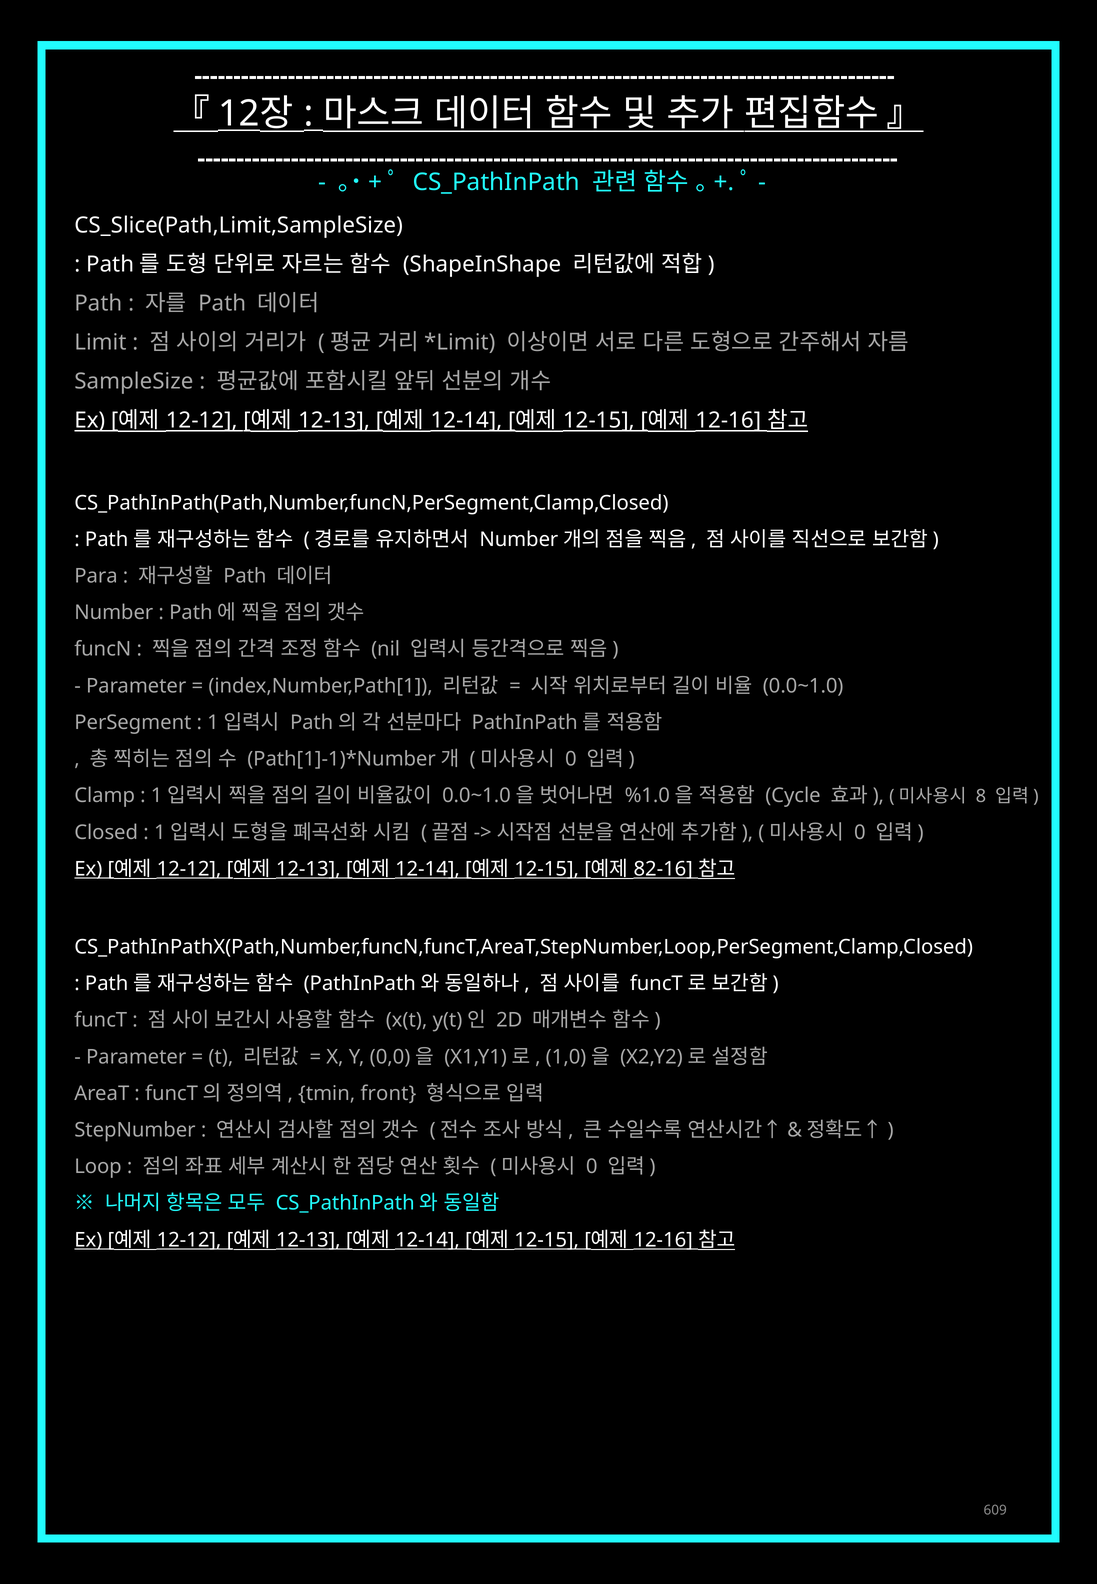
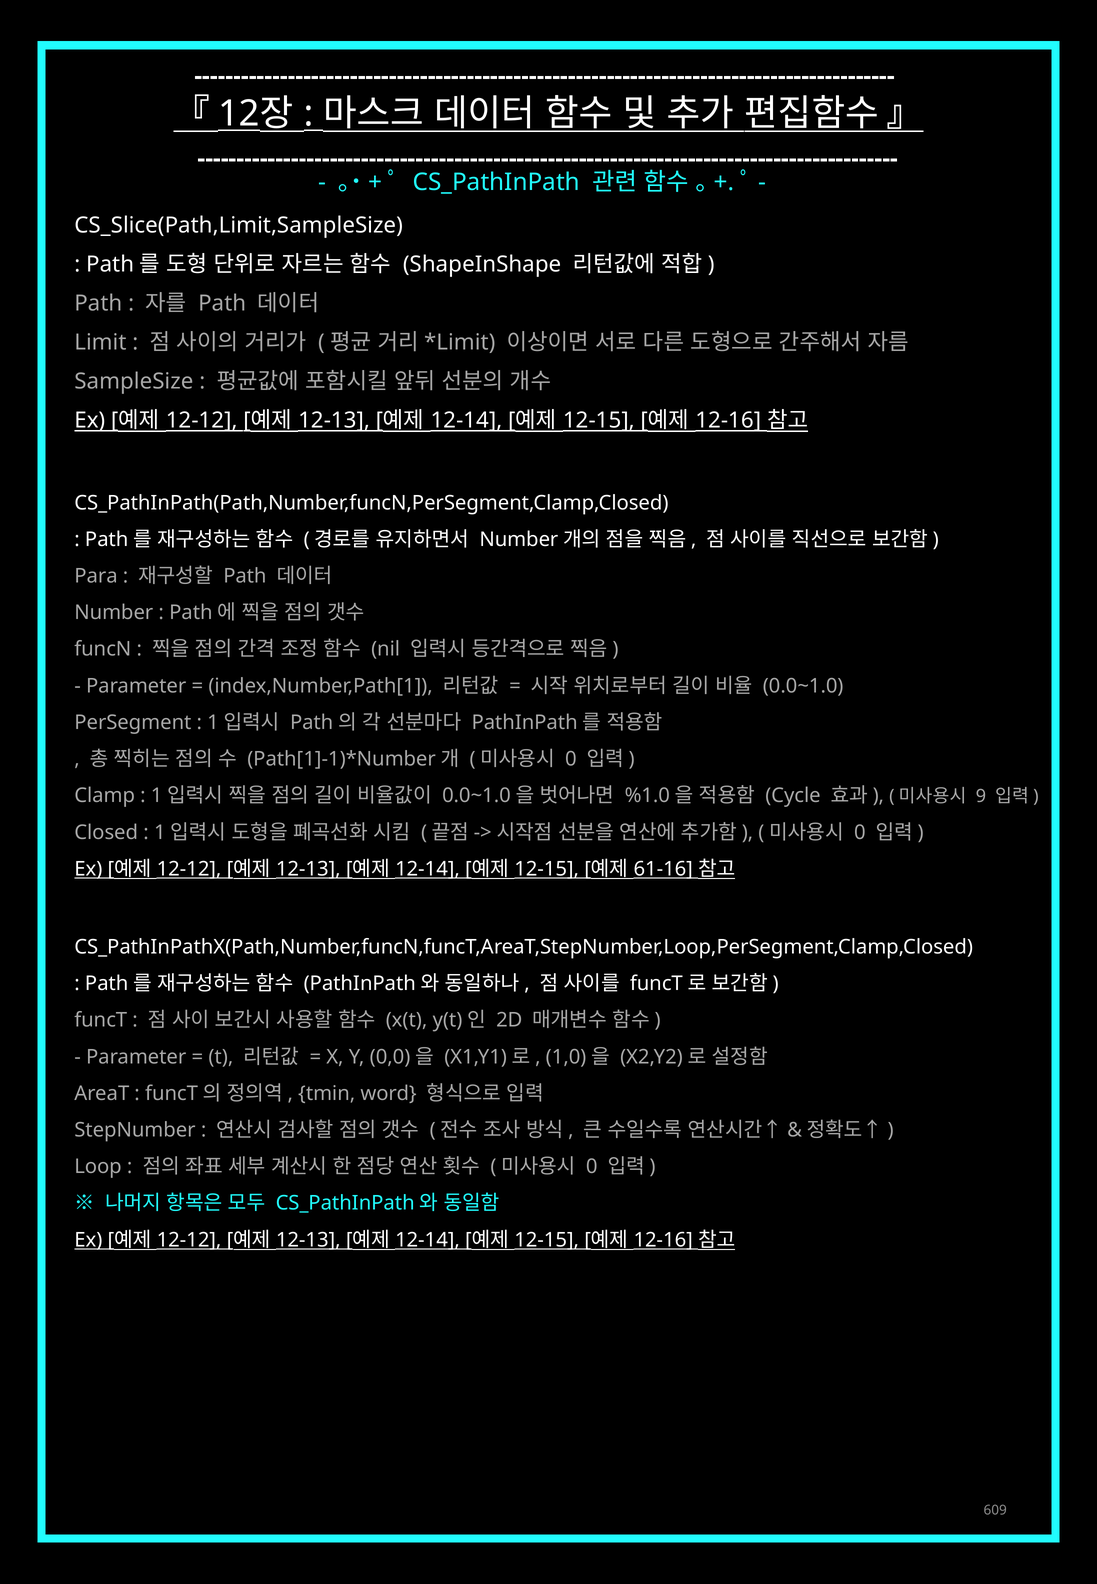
8: 8 -> 9 (981, 797)
82-16: 82-16 -> 61-16 (663, 869)
front: front -> word (389, 1094)
